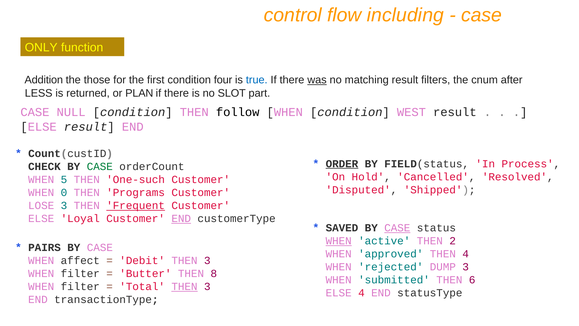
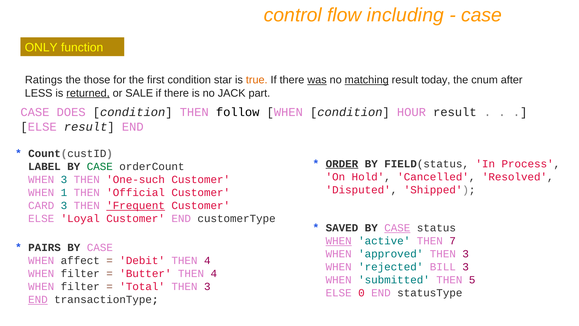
Addition: Addition -> Ratings (44, 80)
four: four -> star (223, 80)
true colour: blue -> orange (257, 80)
matching underline: none -> present (367, 80)
filters: filters -> today (436, 80)
returned underline: none -> present (88, 93)
PLAN: PLAN -> SALE (139, 93)
SLOT: SLOT -> JACK (232, 93)
NULL: NULL -> DOES (71, 112)
WEST: WEST -> HOUR (411, 112)
CHECK: CHECK -> LABEL (44, 166)
WHEN 5: 5 -> 3 (64, 179)
0: 0 -> 1 (64, 192)
Programs: Programs -> Official (136, 192)
LOSE: LOSE -> CARD (41, 206)
END underline: present -> none (181, 219)
2: 2 -> 7 (453, 241)
approved THEN 4: 4 -> 3 (466, 254)
Debit THEN 3: 3 -> 4 (207, 260)
DUMP: DUMP -> BILL (443, 267)
8: 8 -> 4 (214, 273)
6: 6 -> 5 (472, 280)
THEN underline: present -> none (184, 286)
ELSE 4: 4 -> 0 (361, 293)
END underline: none -> present (38, 299)
